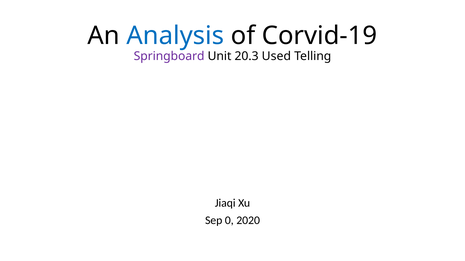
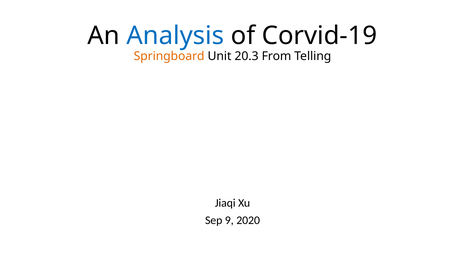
Springboard colour: purple -> orange (169, 56)
Used: Used -> From (276, 56)
0: 0 -> 9 (229, 221)
